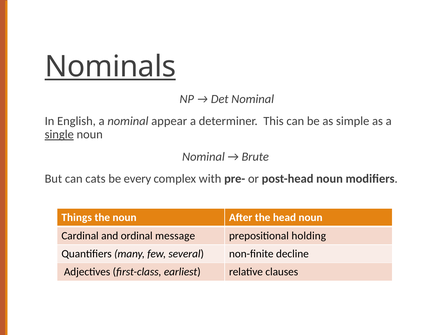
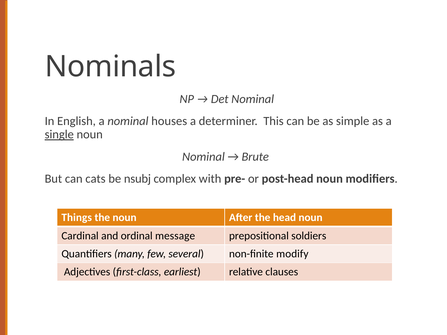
Nominals underline: present -> none (110, 67)
appear: appear -> houses (169, 121)
every: every -> nsubj (137, 179)
holding: holding -> soldiers (309, 236)
decline: decline -> modify (292, 254)
